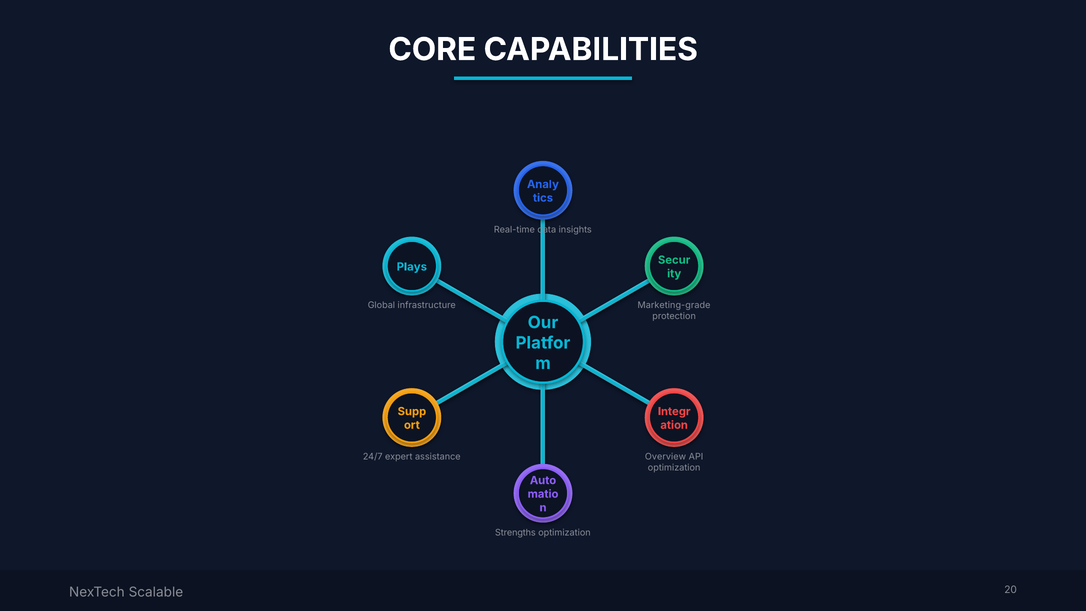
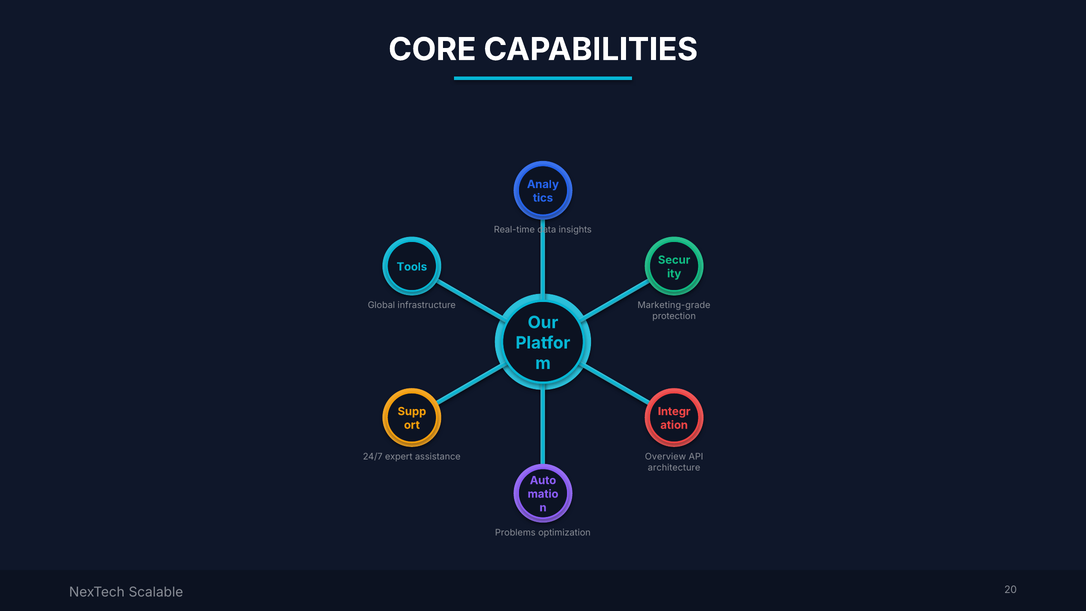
Plays: Plays -> Tools (412, 267)
optimization: optimization -> architecture (674, 468)
Strengths: Strengths -> Problems (515, 533)
